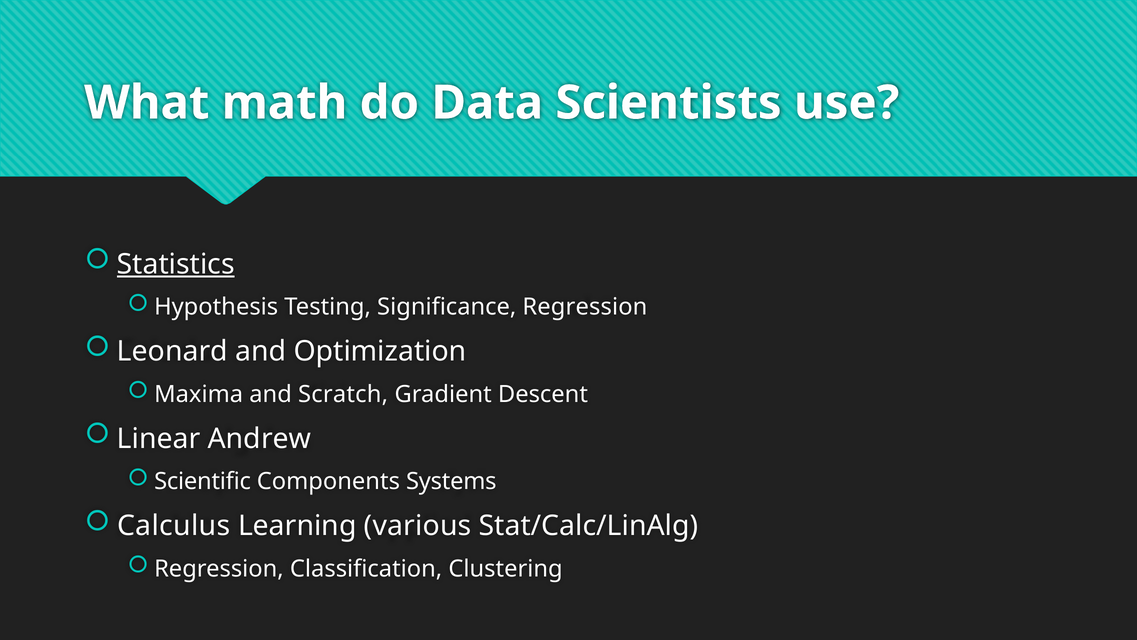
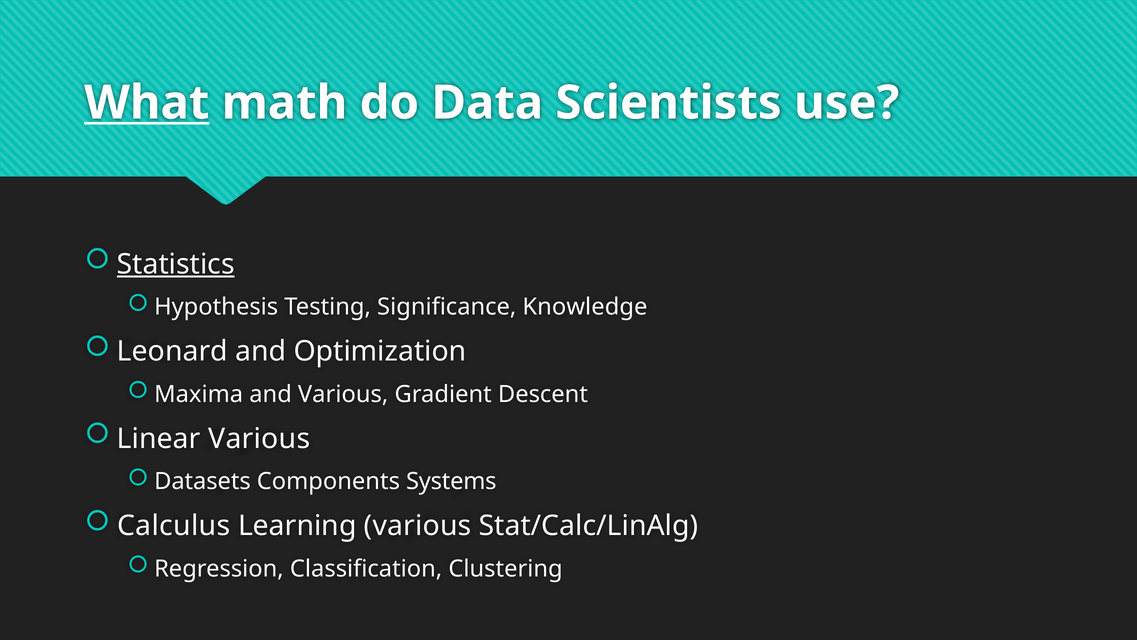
What underline: none -> present (147, 103)
Significance Regression: Regression -> Knowledge (585, 307)
and Scratch: Scratch -> Various (343, 394)
Linear Andrew: Andrew -> Various (259, 438)
Scientific: Scientific -> Datasets (202, 481)
